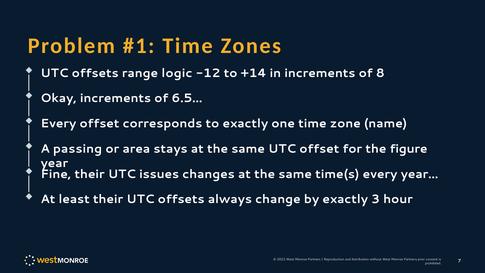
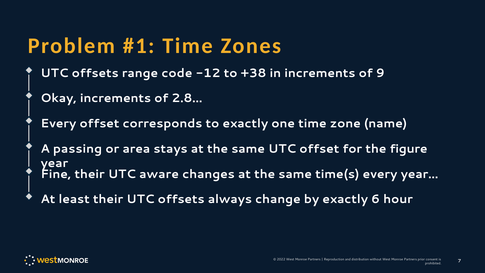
logic: logic -> code (177, 73)
+14: +14 -> +38 (254, 73)
8: 8 -> 9 (380, 73)
6.5: 6.5 -> 2.8 (187, 98)
issues: issues -> aware (159, 174)
3: 3 -> 6 (376, 199)
